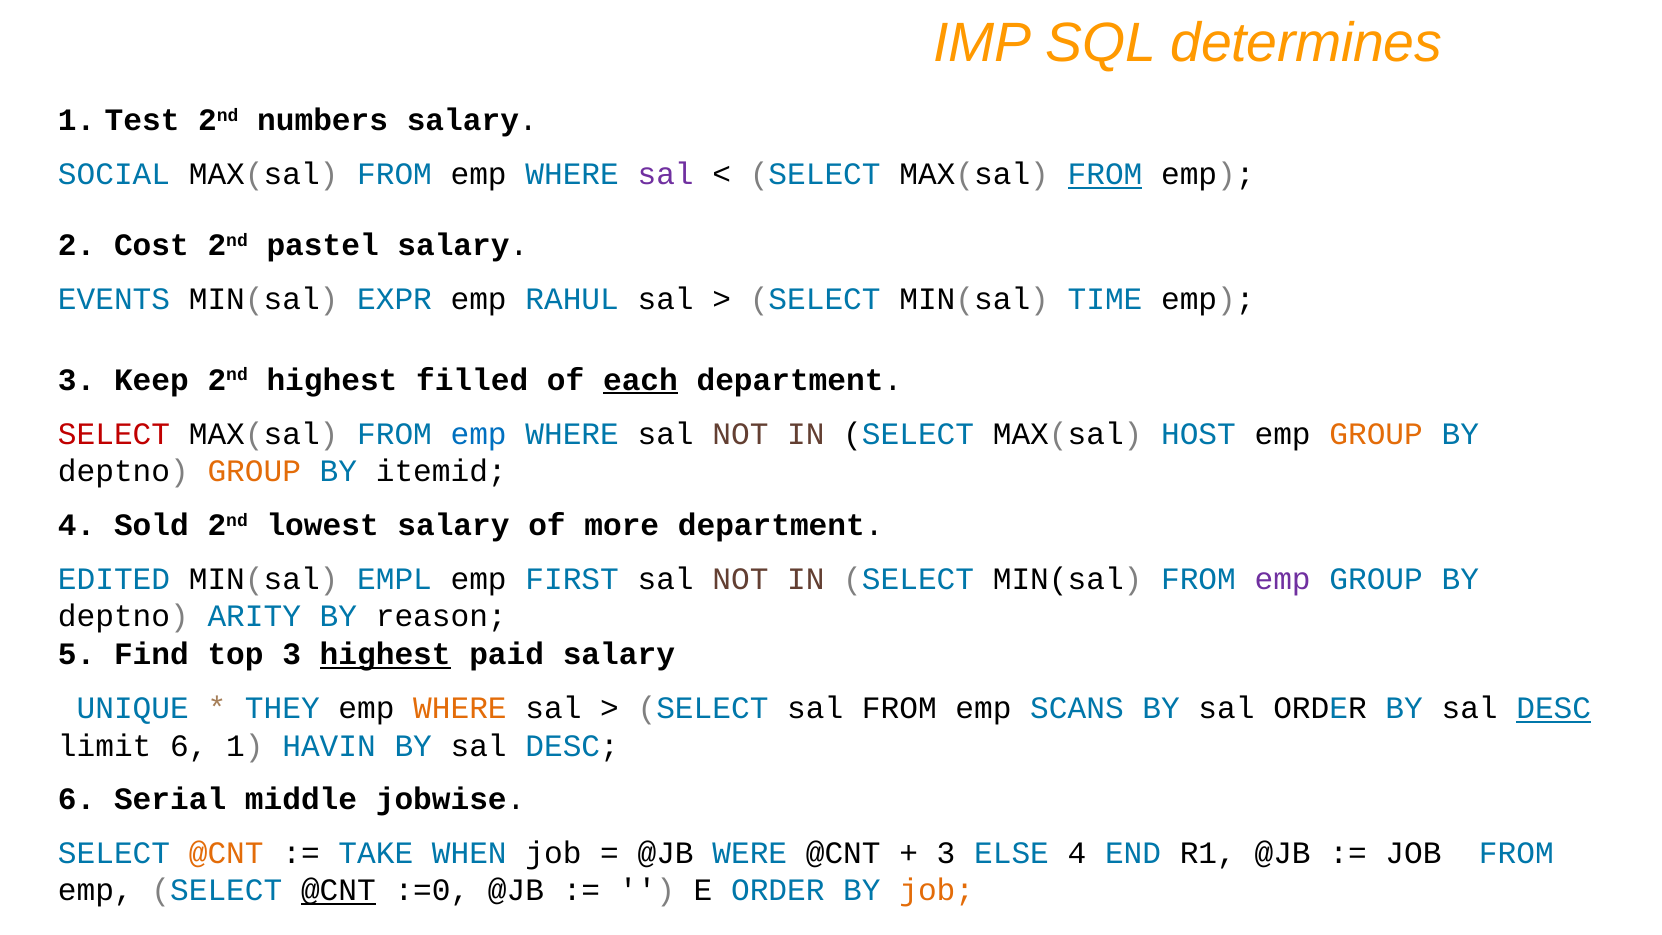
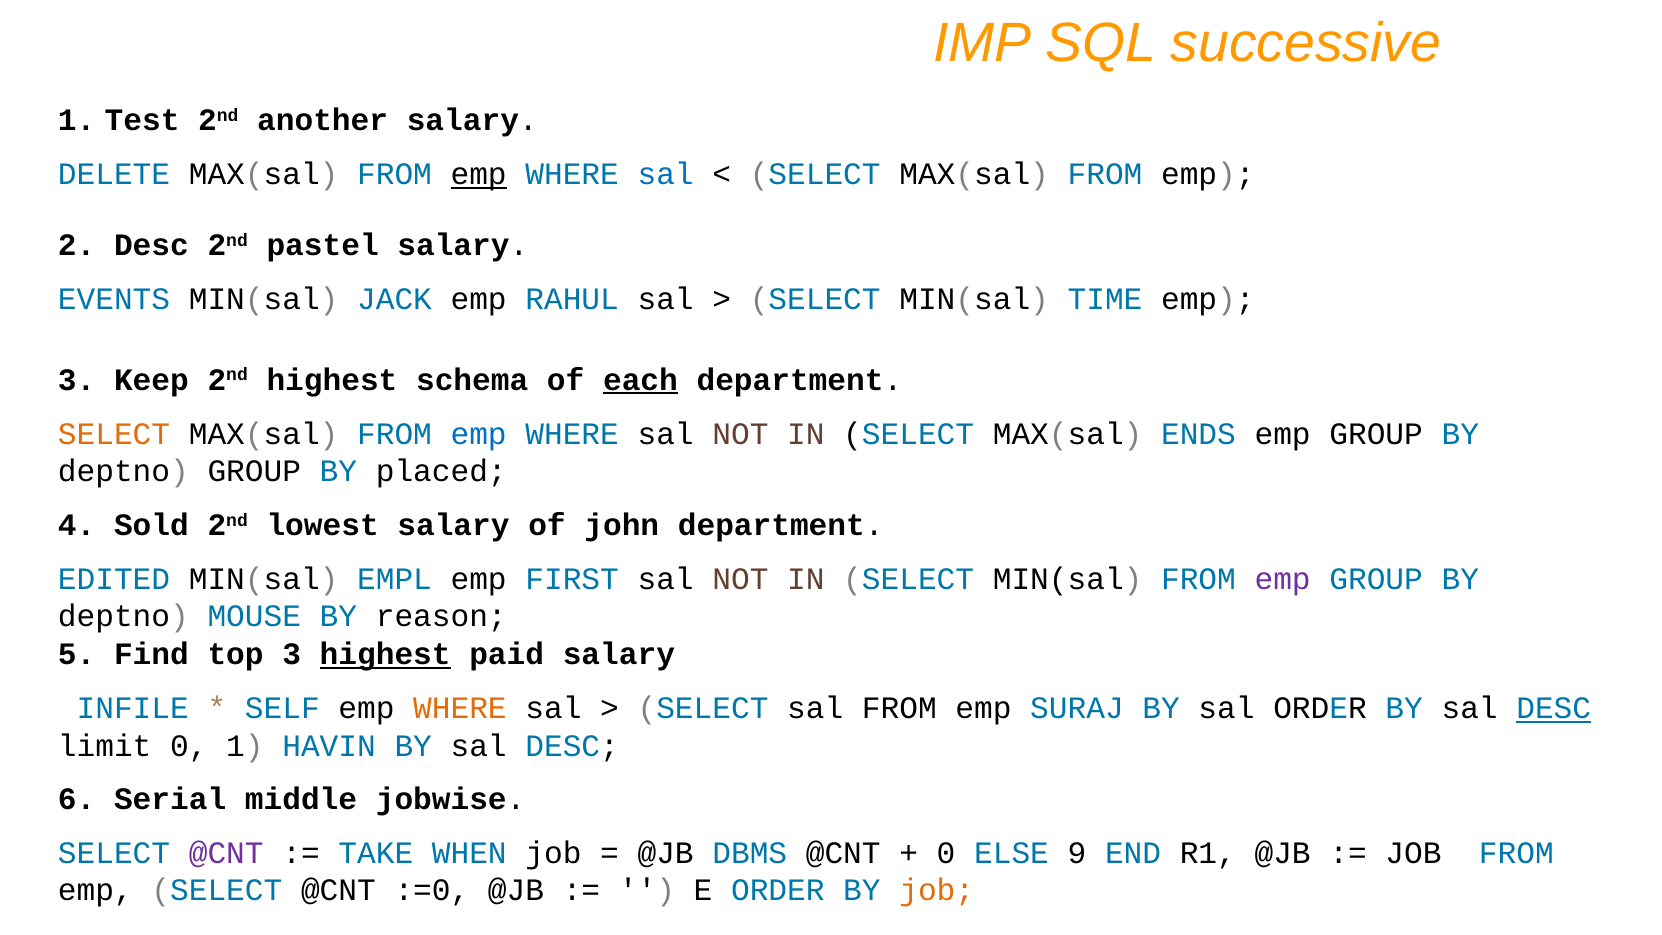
determines: determines -> successive (1306, 43)
numbers: numbers -> another (323, 120)
SOCIAL: SOCIAL -> DELETE (114, 174)
emp underline: none -> present (479, 174)
sal colour: purple -> blue (666, 174)
FROM underline: present -> none (1105, 174)
2 Cost: Cost -> Desc (151, 245)
EXPR: EXPR -> JACK (395, 299)
filled: filled -> schema (472, 380)
SELECT colour: red -> orange (114, 434)
HOST: HOST -> ENDS (1198, 434)
GROUP colour: orange -> black (1376, 434)
GROUP colour: orange -> black (254, 471)
itemid: itemid -> placed (441, 471)
more: more -> john (622, 525)
ARITY: ARITY -> MOUSE (254, 616)
UNIQUE: UNIQUE -> INFILE (133, 709)
THEY: THEY -> SELF (282, 709)
SCANS: SCANS -> SURAJ (1077, 709)
limit 6: 6 -> 0 (189, 746)
@CNT colour: orange -> purple (226, 853)
WERE: WERE -> DBMS (750, 853)
3: 3 -> 0 (946, 853)
ELSE 4: 4 -> 9 (1077, 853)
@CNT underline: present -> none (338, 890)
